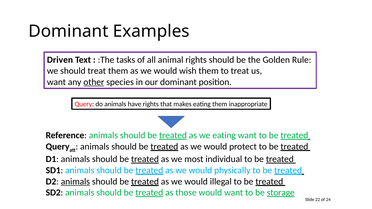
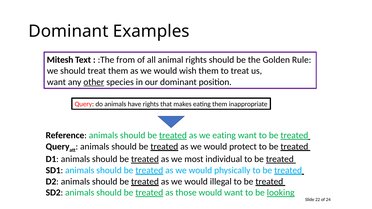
Driven: Driven -> Mitesh (60, 60)
tasks: tasks -> from (126, 60)
animals underline: present -> none (75, 182)
storage: storage -> looking (281, 193)
